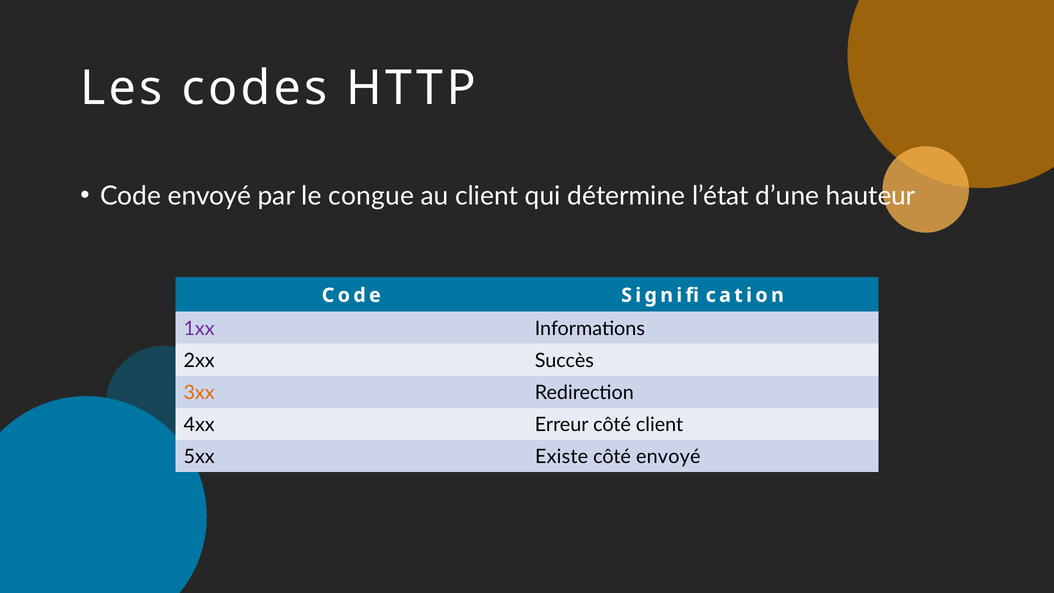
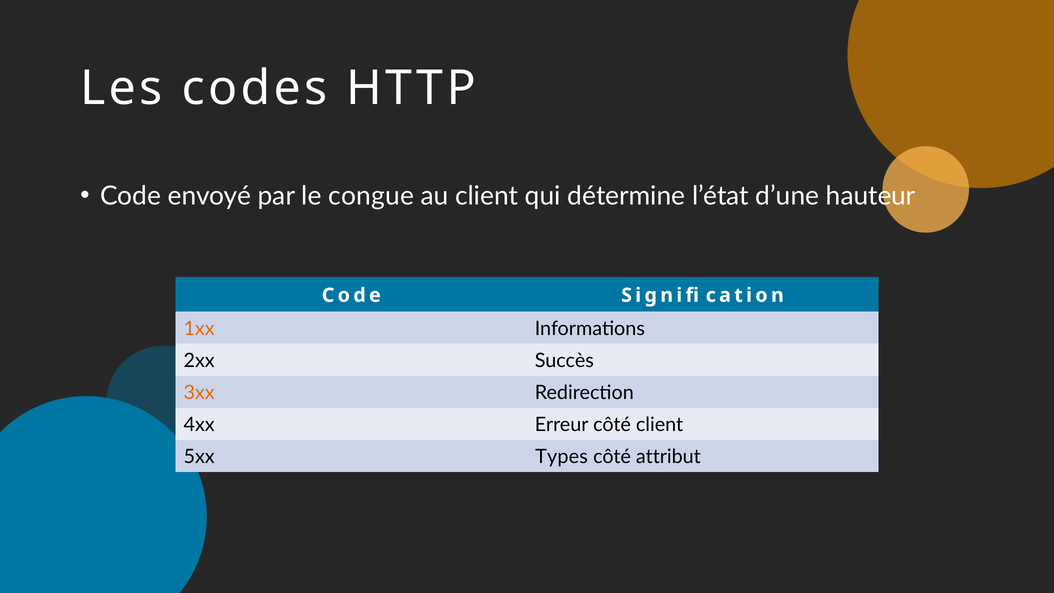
1xx colour: purple -> orange (199, 329)
Existe: Existe -> Types (562, 457)
côté envoyé: envoyé -> attribut (668, 457)
